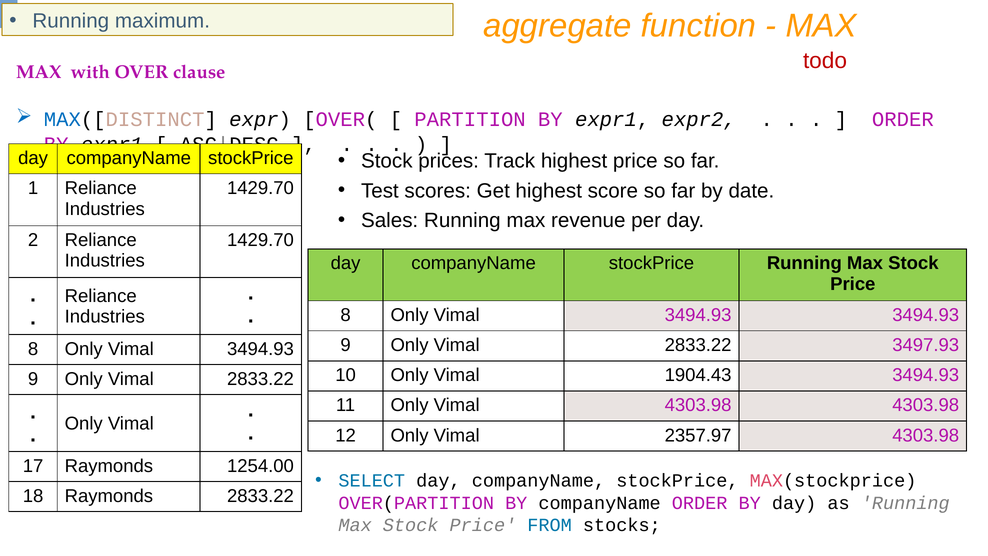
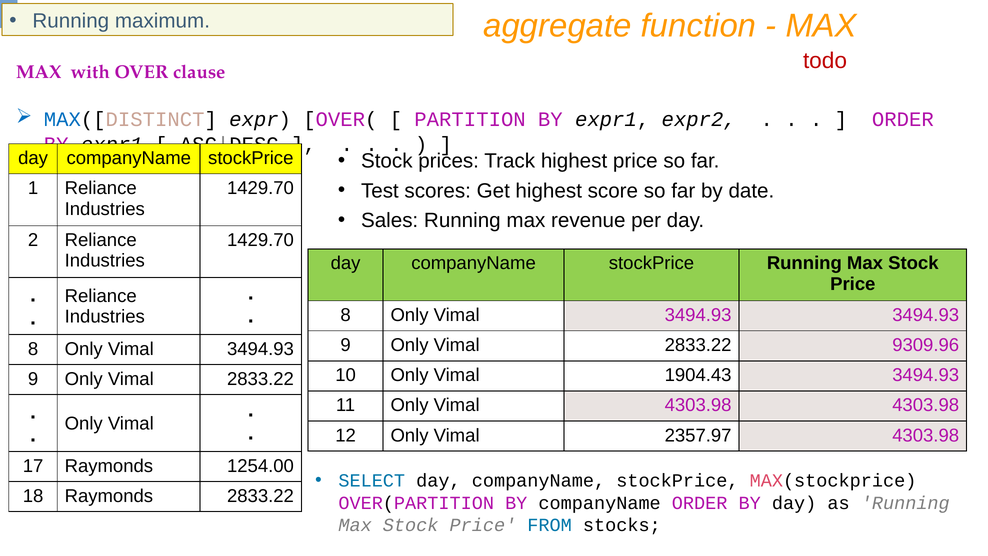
3497.93: 3497.93 -> 9309.96 (926, 345)
